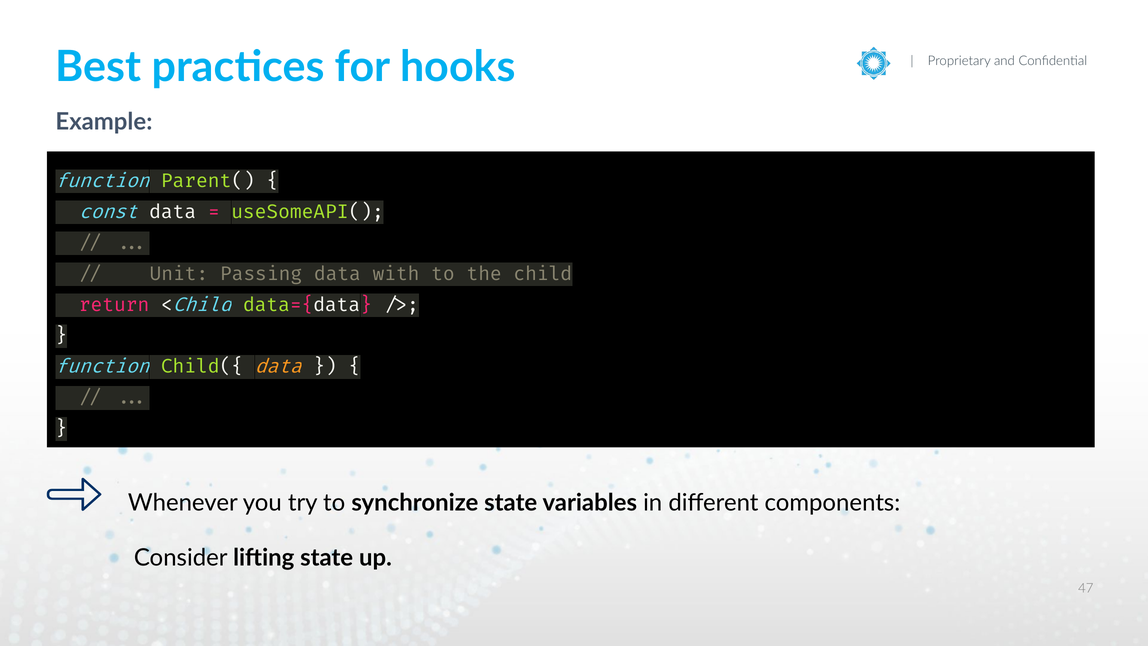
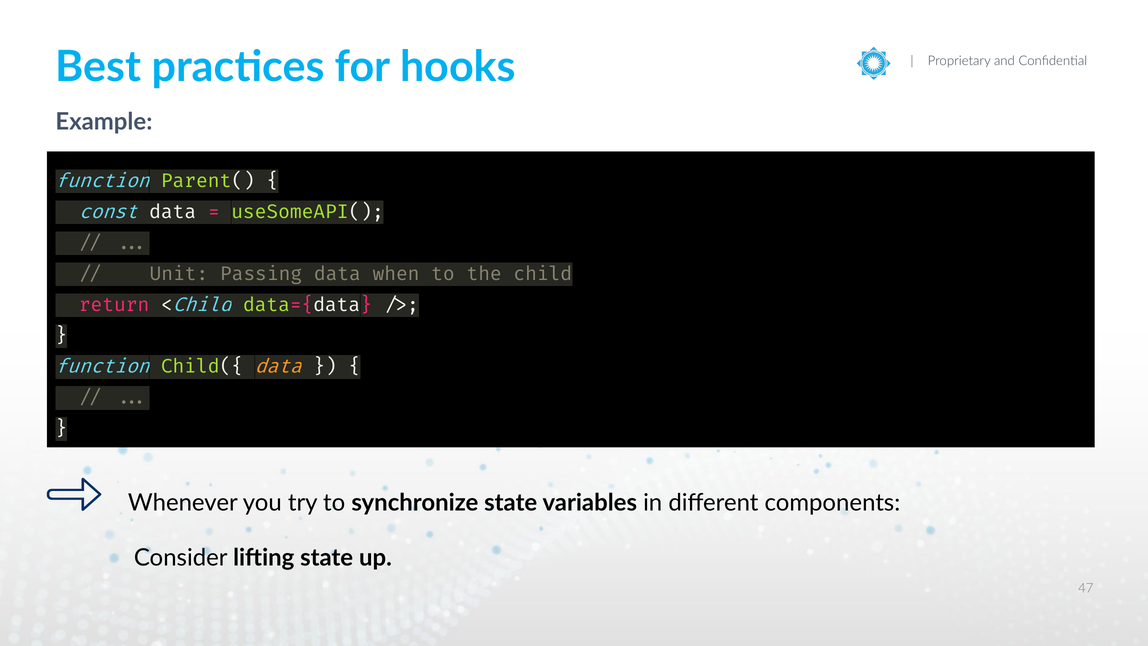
with: with -> when (396, 274)
